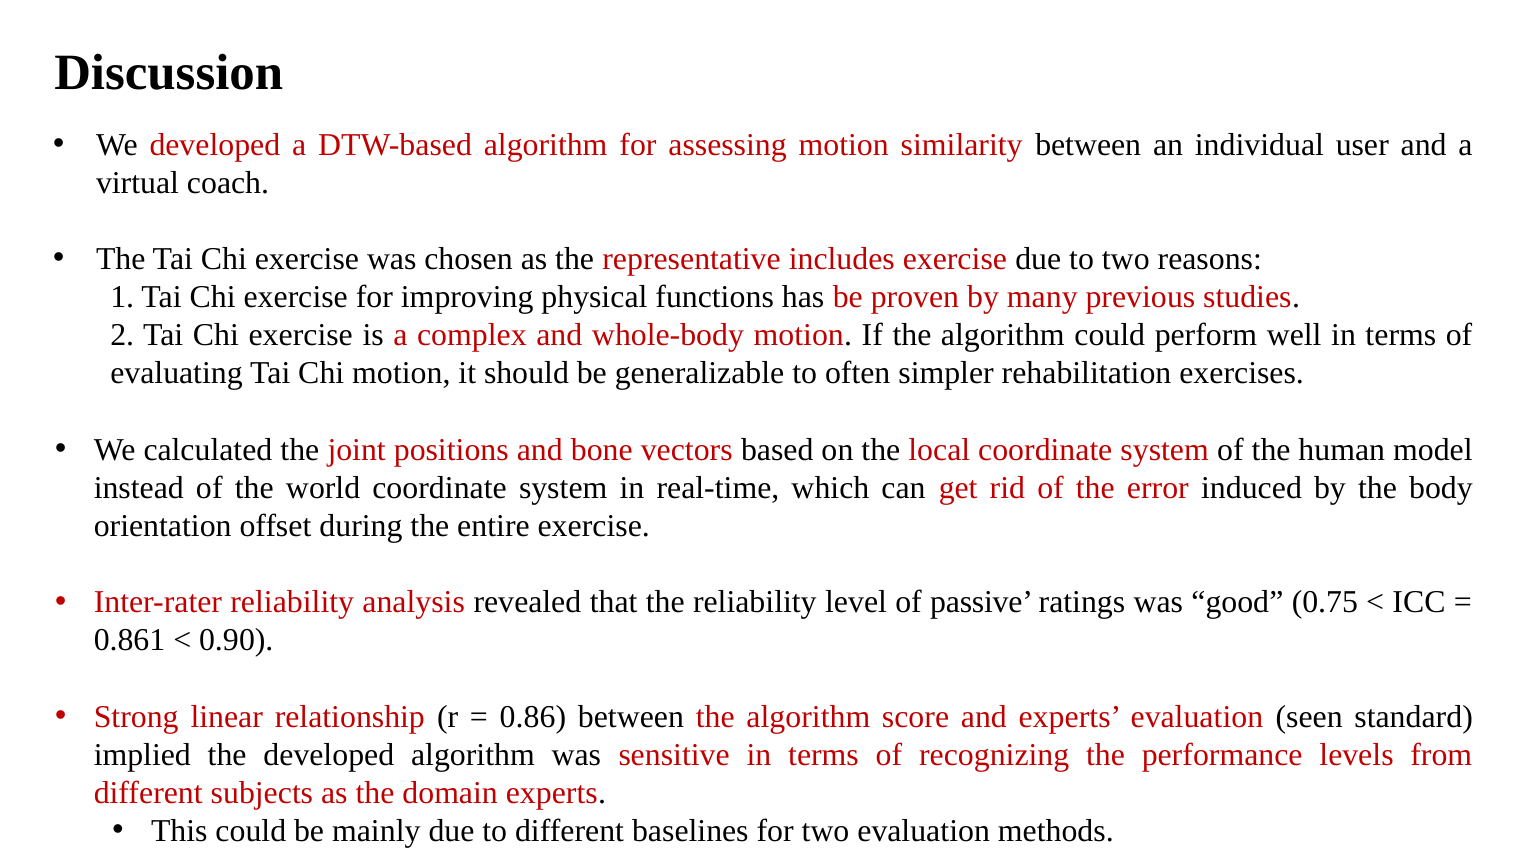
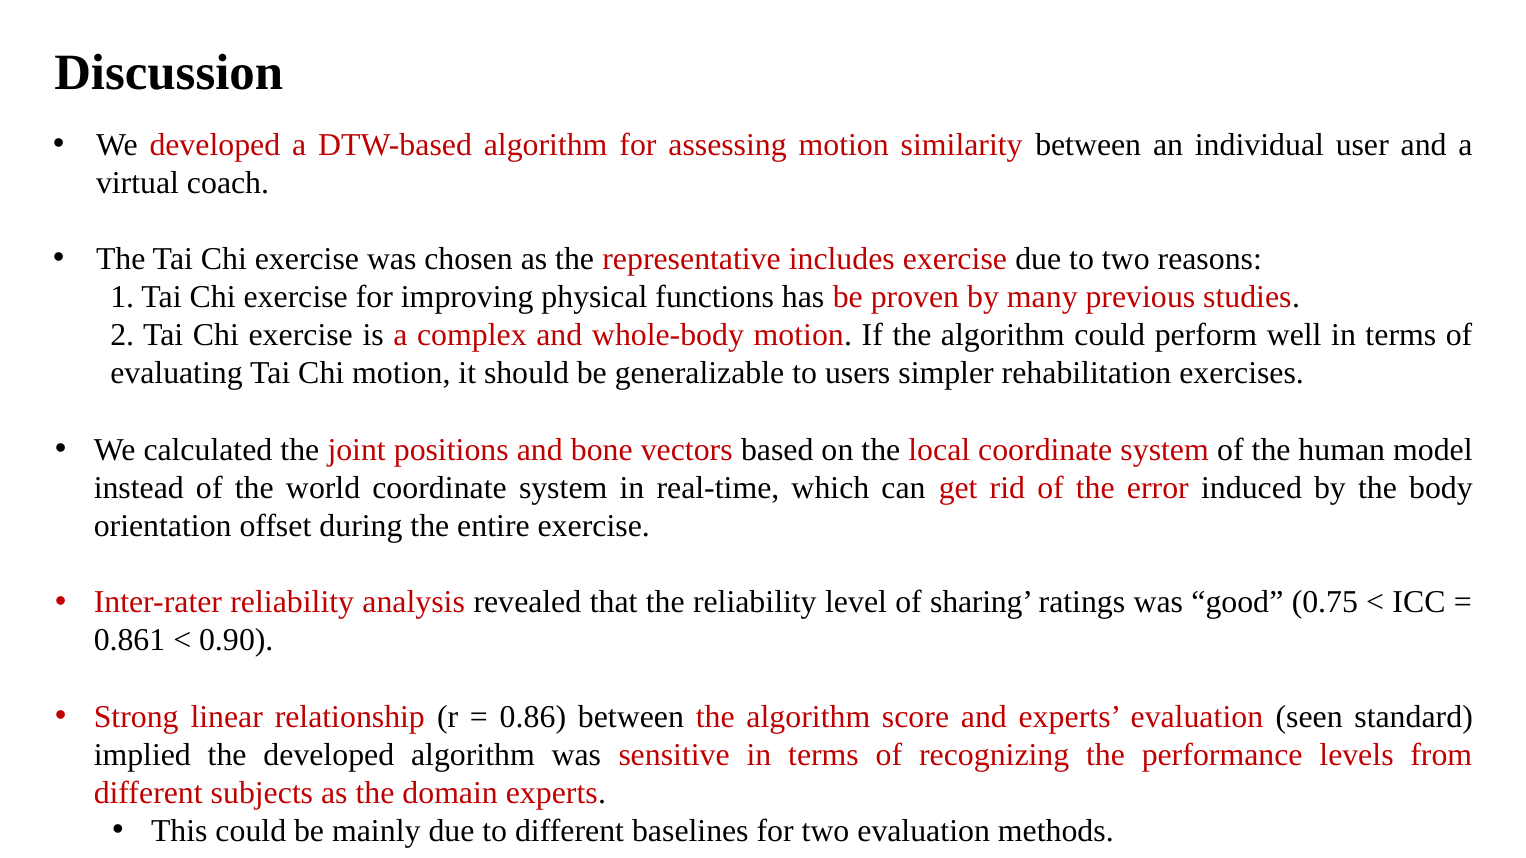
often: often -> users (858, 374)
passive: passive -> sharing (982, 603)
